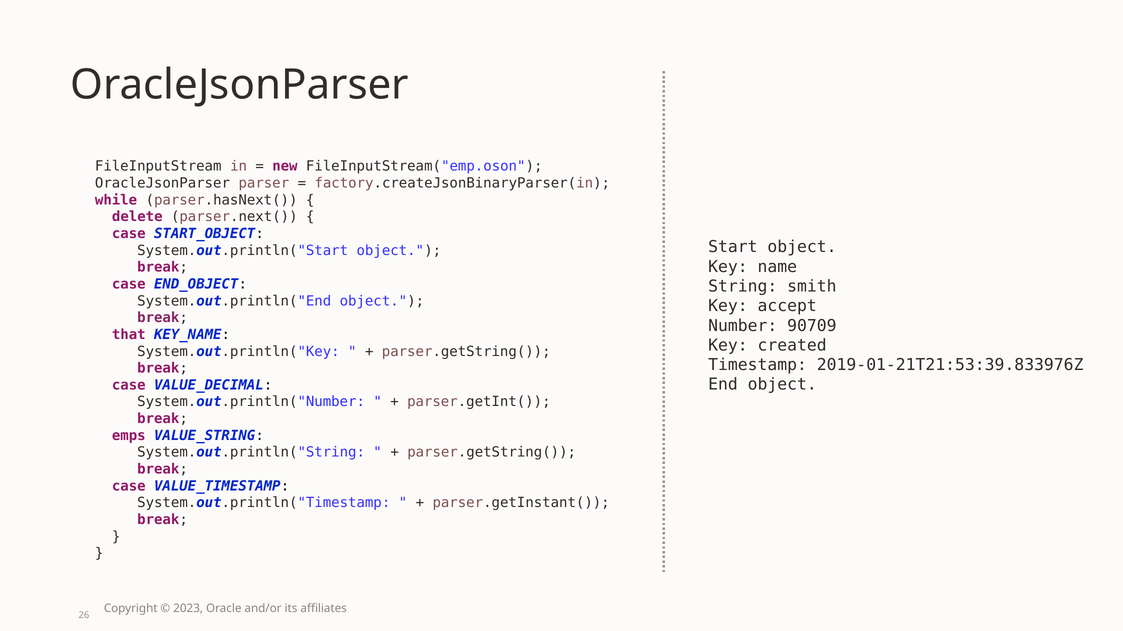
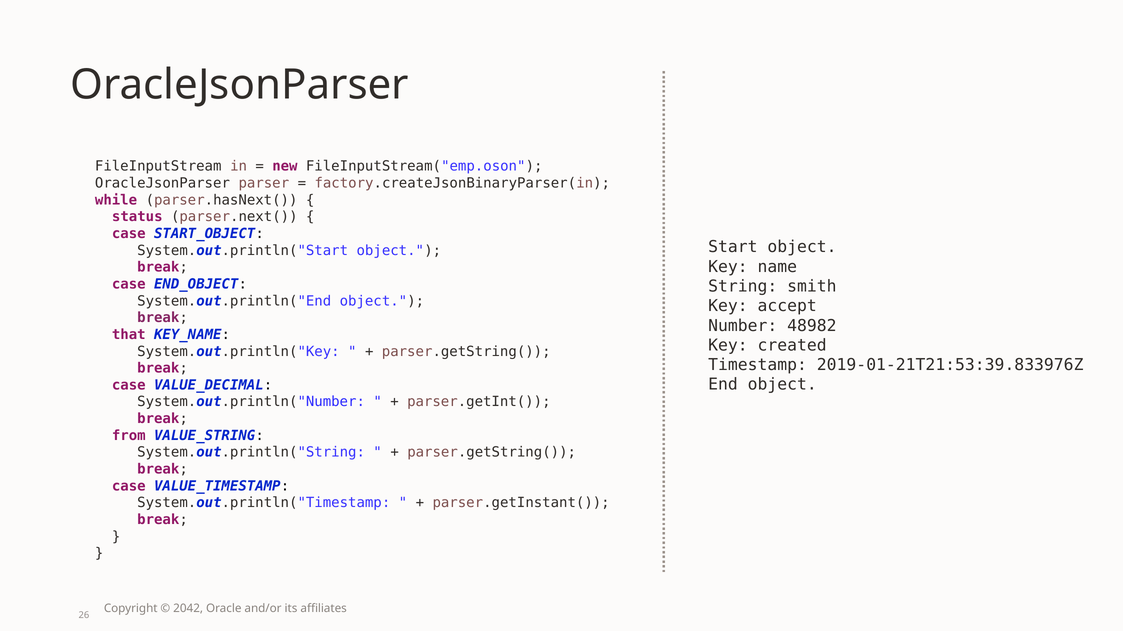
delete: delete -> status (137, 217)
90709: 90709 -> 48982 (812, 326)
emps: emps -> from (129, 436)
2023: 2023 -> 2042 (188, 609)
